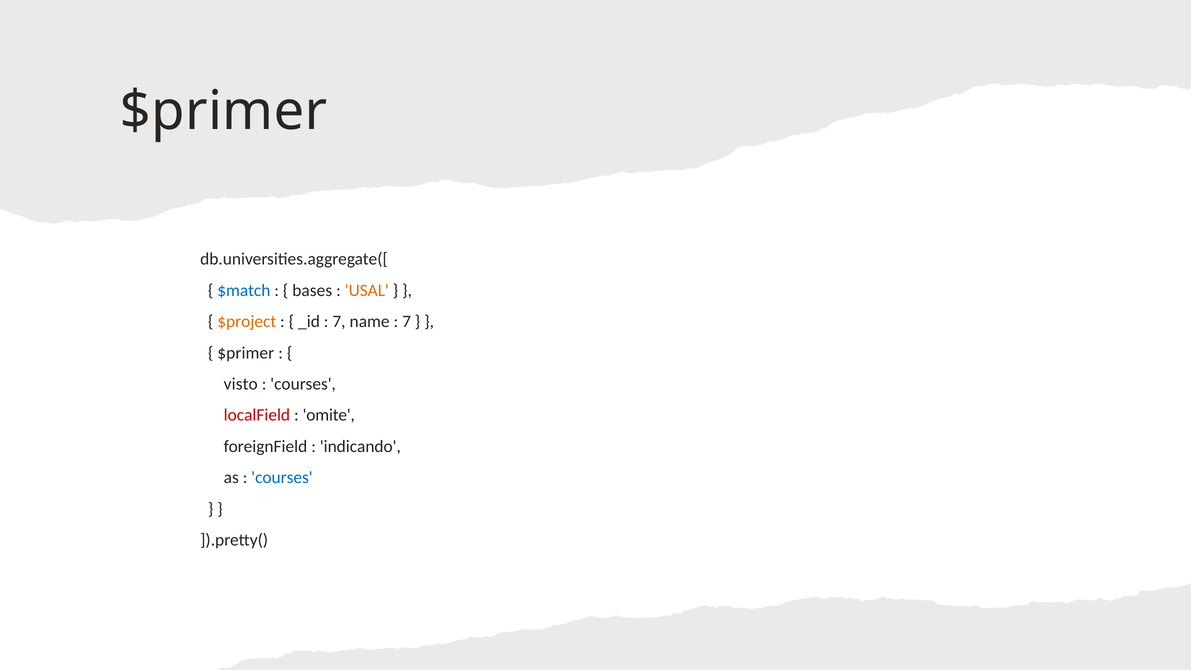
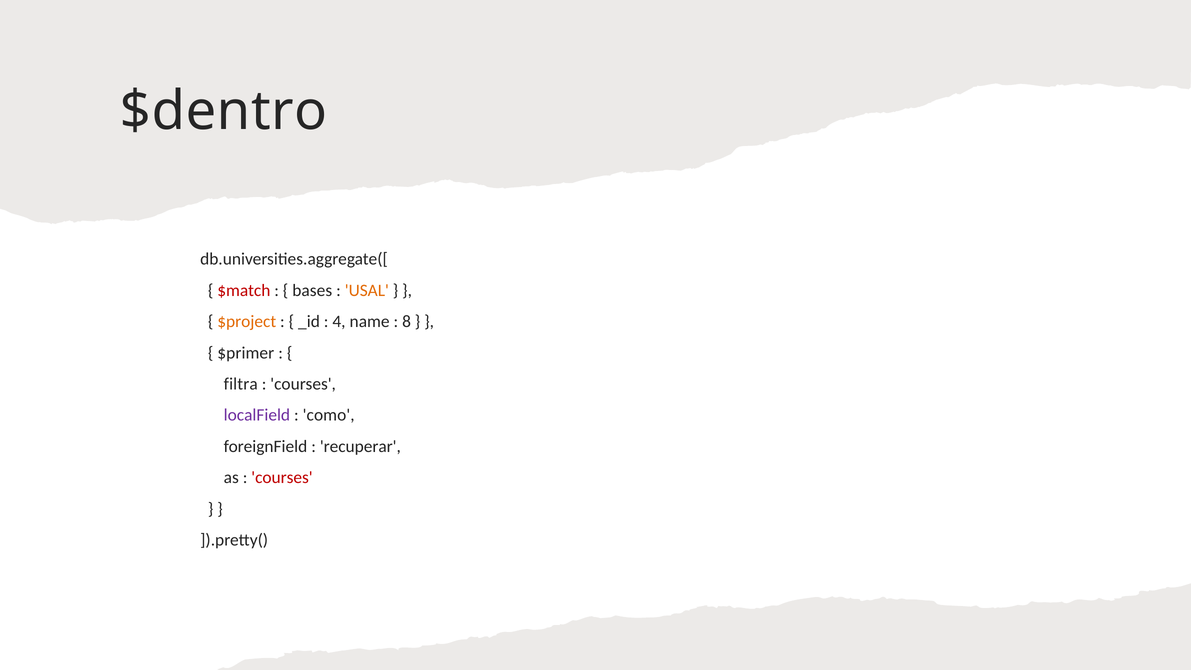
$primer: $primer -> $dentro (224, 111)
$match colour: blue -> red (244, 290)
7: 7 -> 4 (339, 322)
7: 7 -> 8 (407, 322)
visto: visto -> filtra (241, 384)
localField colour: red -> purple (257, 415)
omite: omite -> como (329, 415)
indicando: indicando -> recuperar (360, 446)
courses colour: blue -> red (282, 478)
